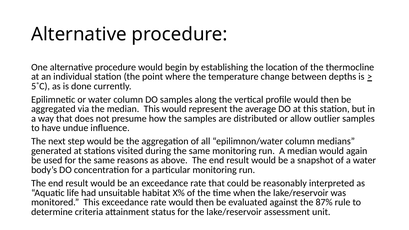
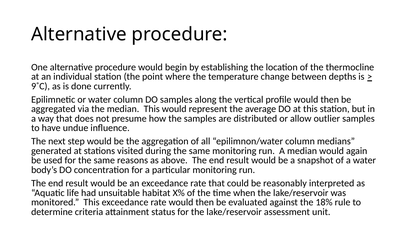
5˚C: 5˚C -> 9˚C (41, 86)
87%: 87% -> 18% (324, 202)
